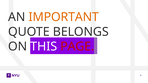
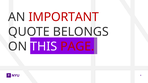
IMPORTANT colour: orange -> red (64, 17)
